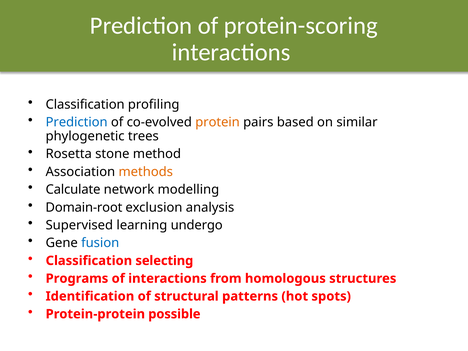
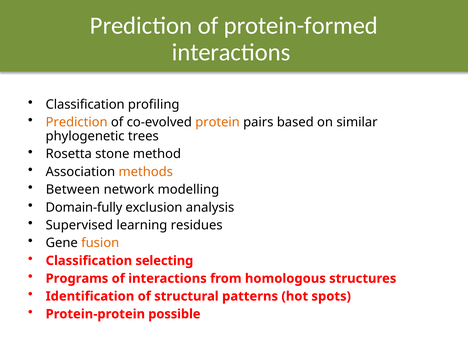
protein-scoring: protein-scoring -> protein-formed (301, 26)
Prediction colour: blue -> orange (77, 122)
Calculate: Calculate -> Between (73, 190)
Domain-root: Domain-root -> Domain-fully (84, 207)
undergo: undergo -> residues (197, 225)
fusion colour: blue -> orange (100, 243)
